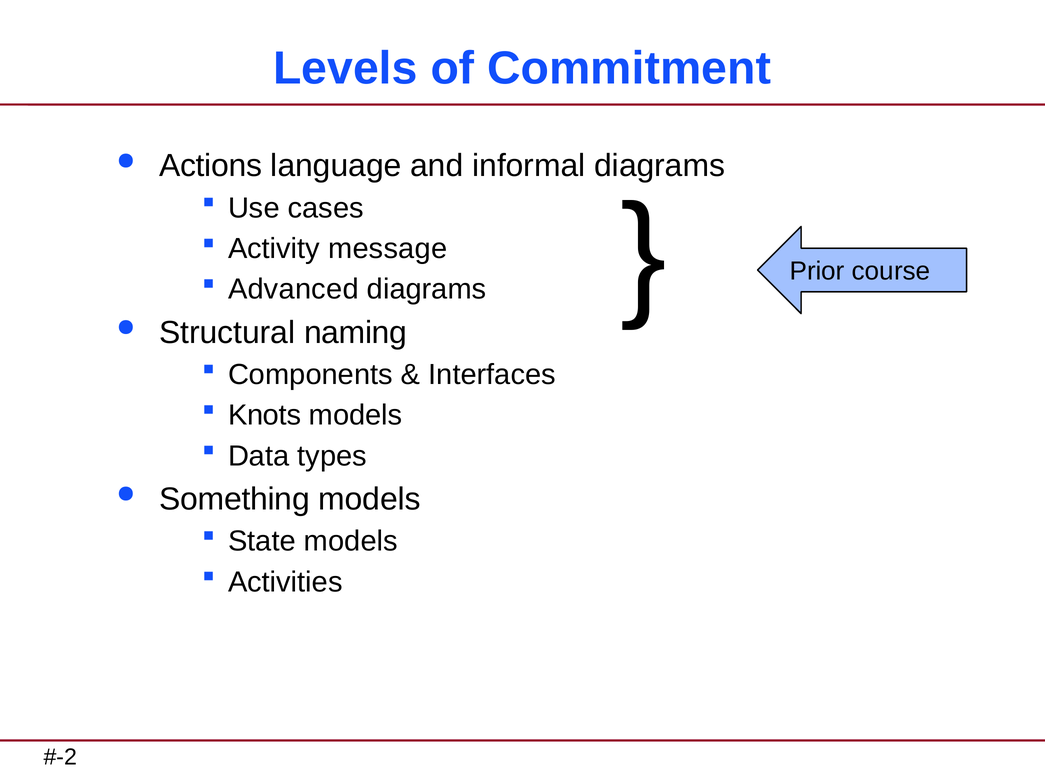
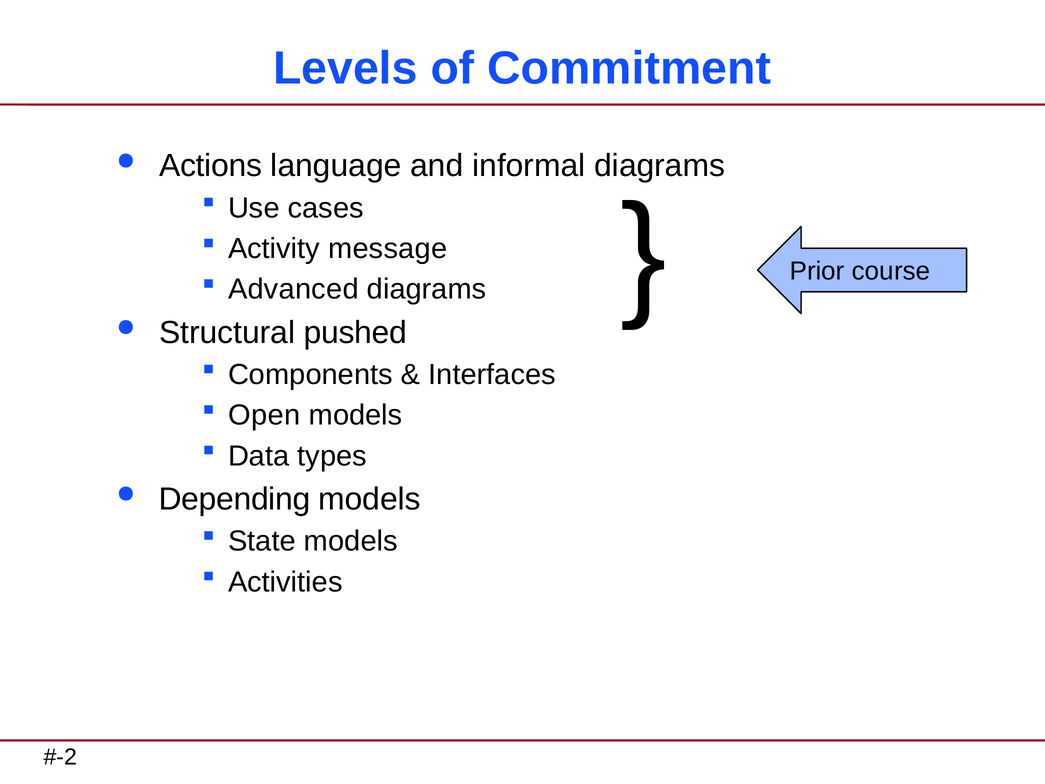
naming: naming -> pushed (356, 332)
Knots: Knots -> Open (264, 415)
Something: Something -> Depending (234, 499)
